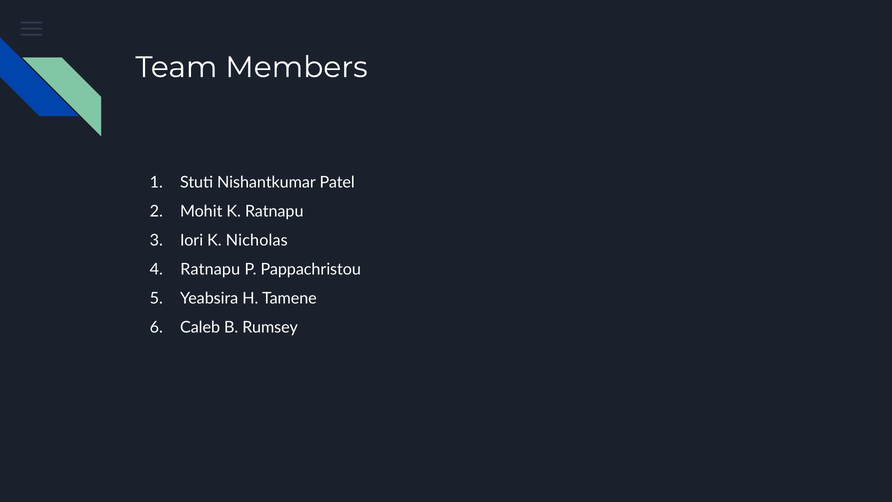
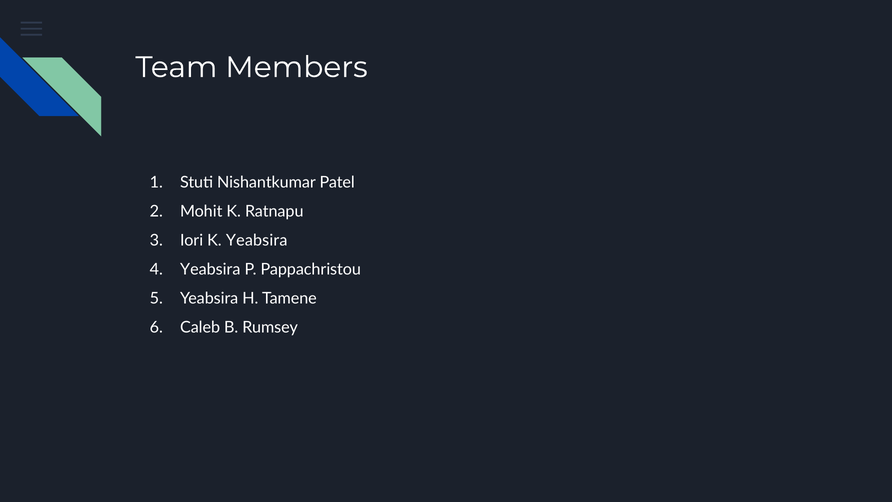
K Nicholas: Nicholas -> Yeabsira (257, 240)
Ratnapu: Ratnapu -> Yeabsira (210, 269)
